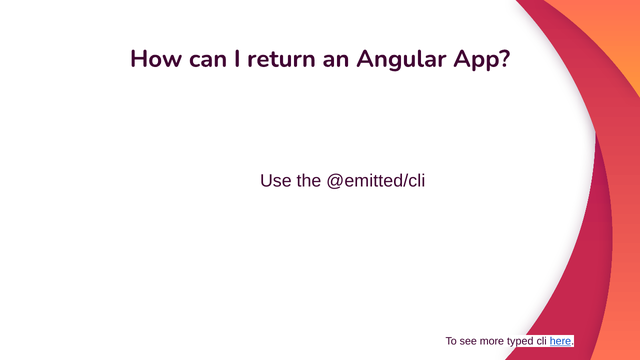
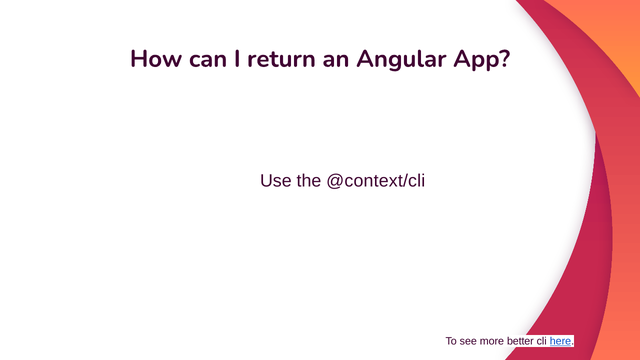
@emitted/cli: @emitted/cli -> @context/cli (376, 181)
typed: typed -> better (520, 341)
